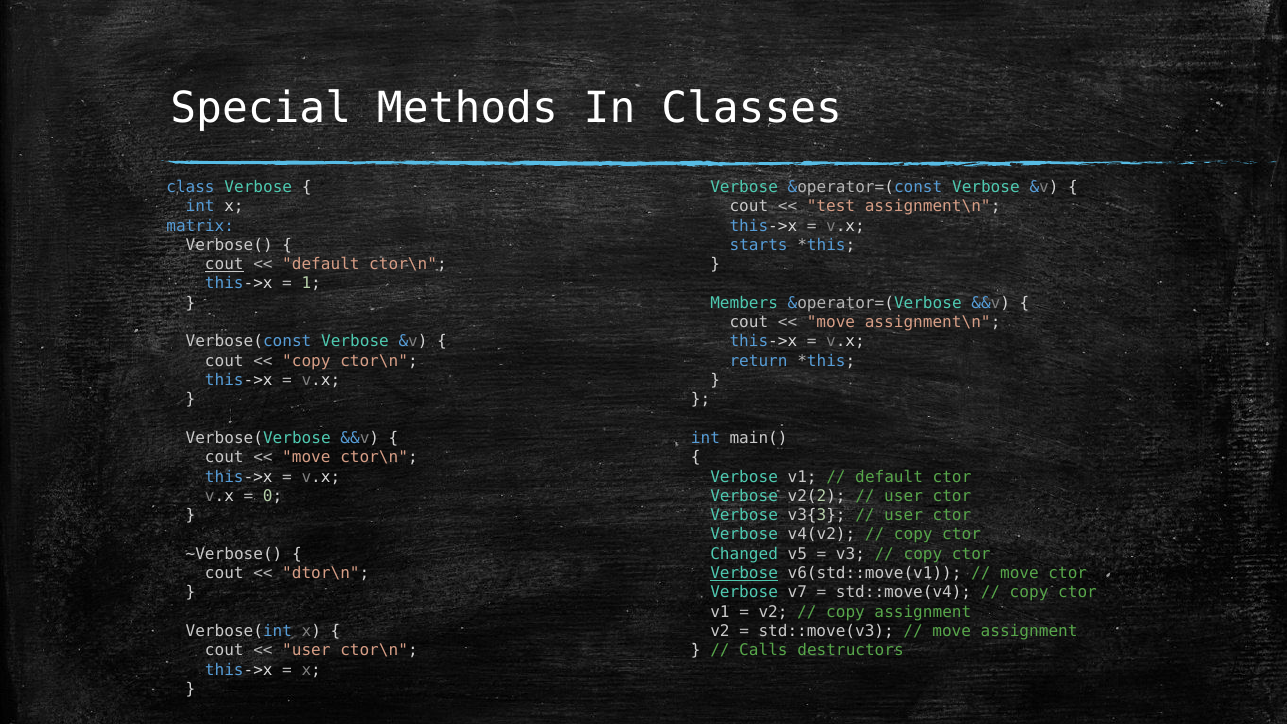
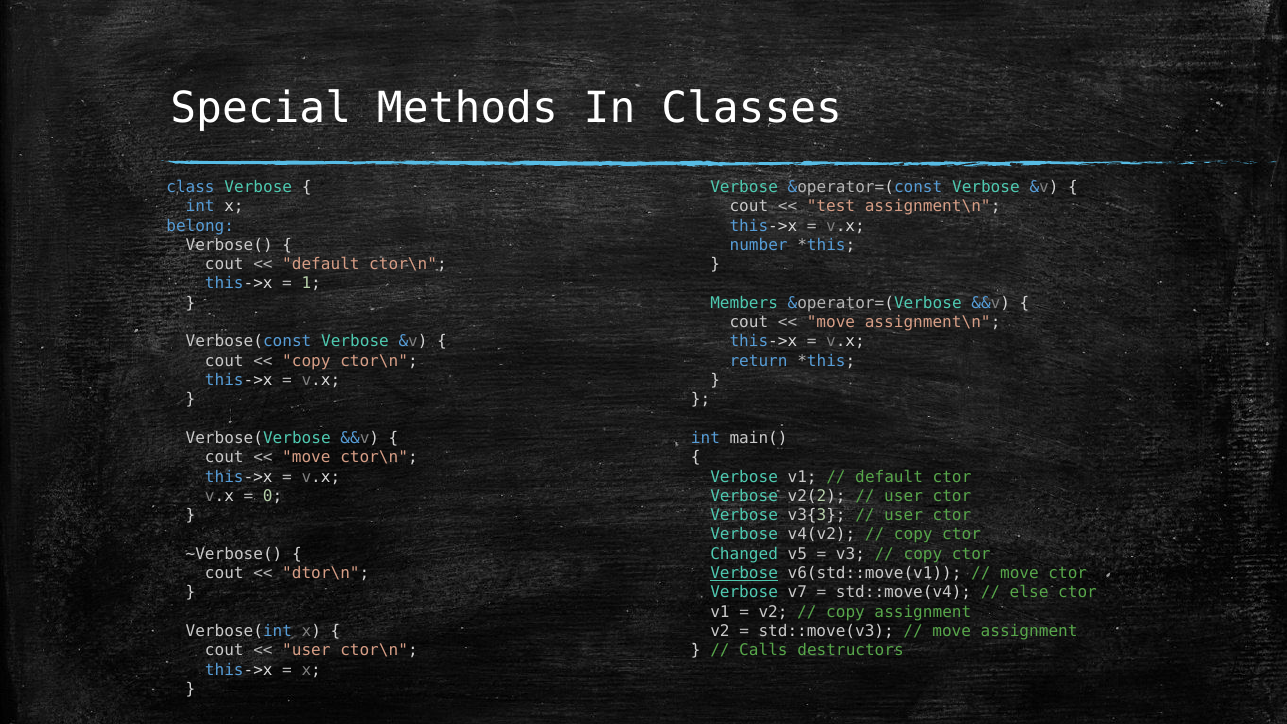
matrix: matrix -> belong (200, 226)
starts: starts -> number (759, 245)
cout underline: present -> none (224, 264)
copy: copy -> else (1029, 593)
